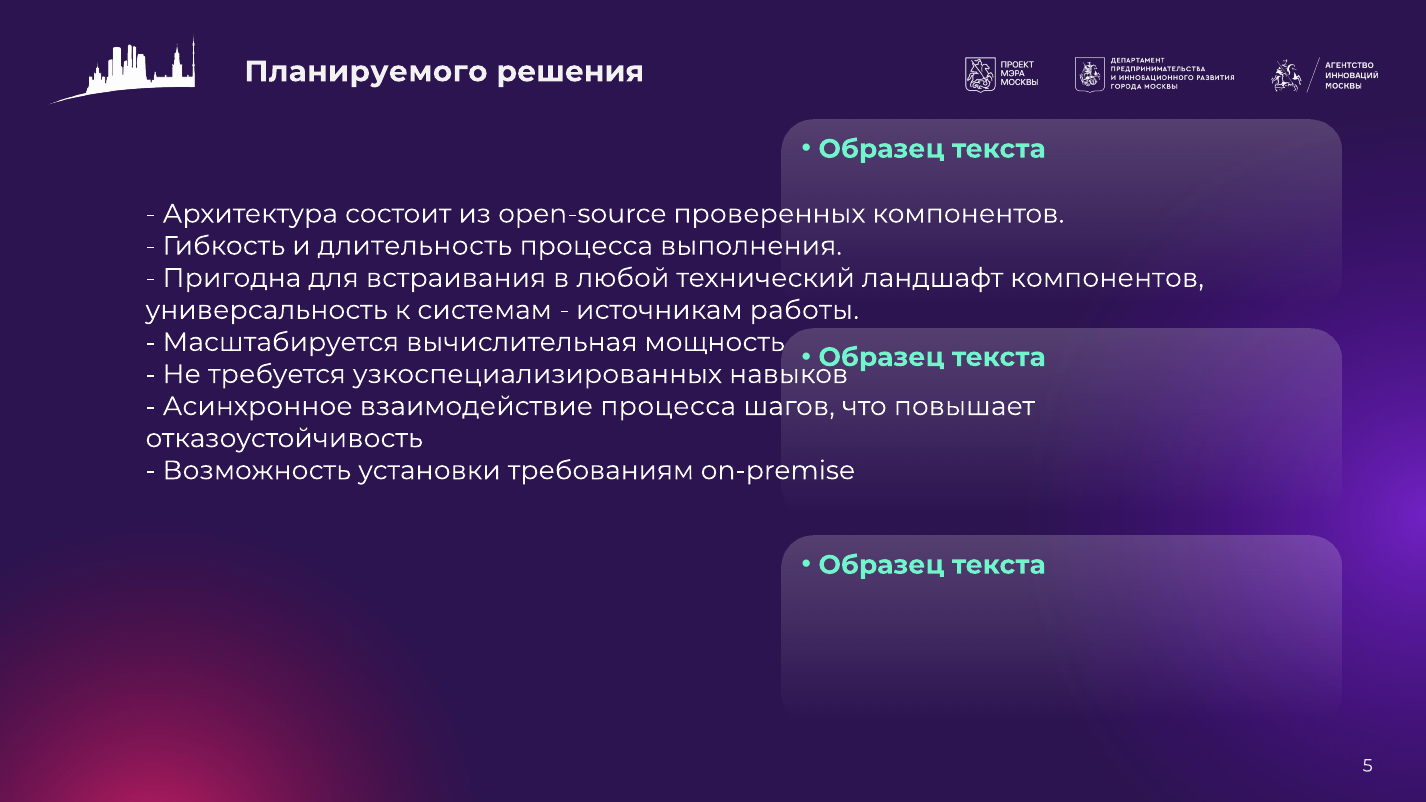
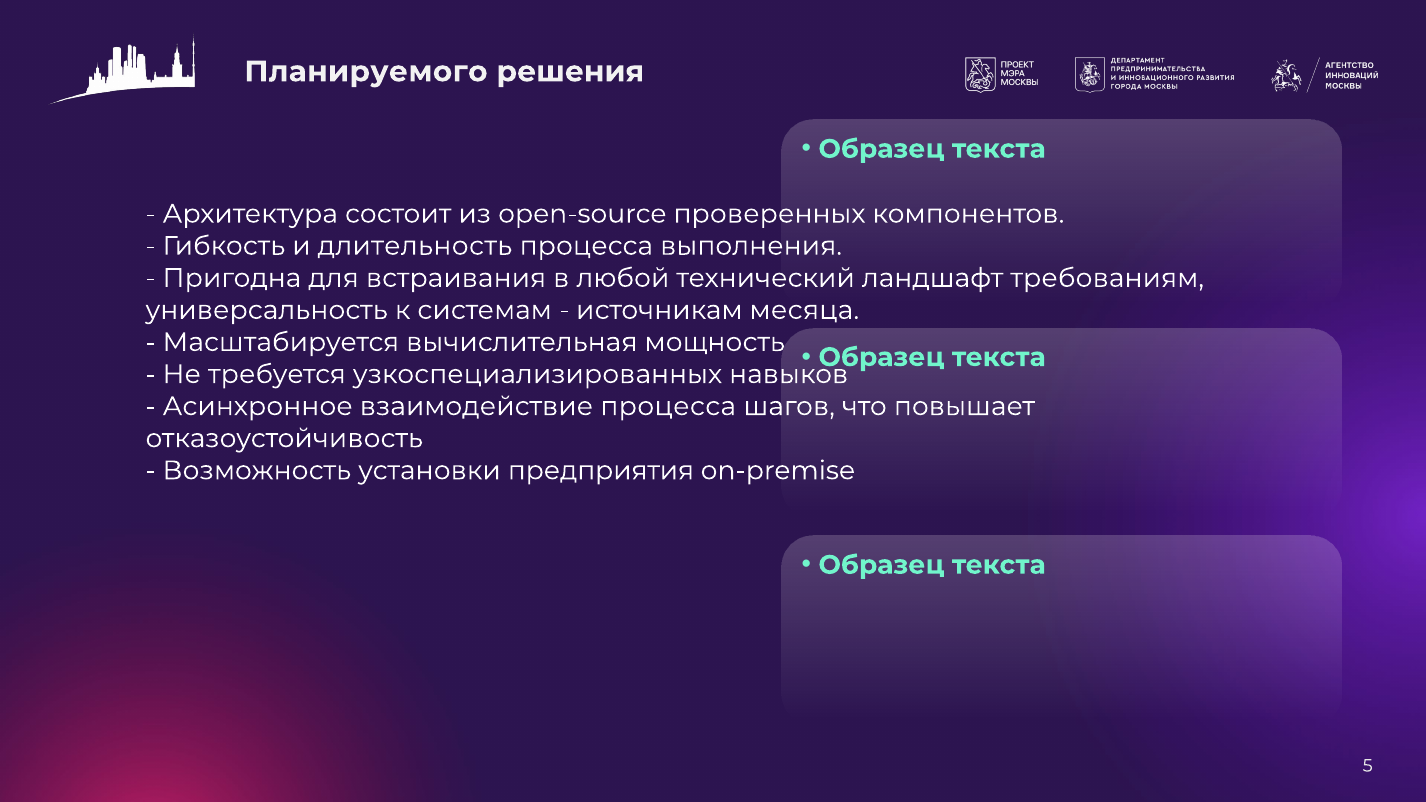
ландшафт компонентов: компонентов -> требованиям (1107, 278)
работы: работы -> месяца (804, 310)
требованиям: требованиям -> предприятия (601, 471)
